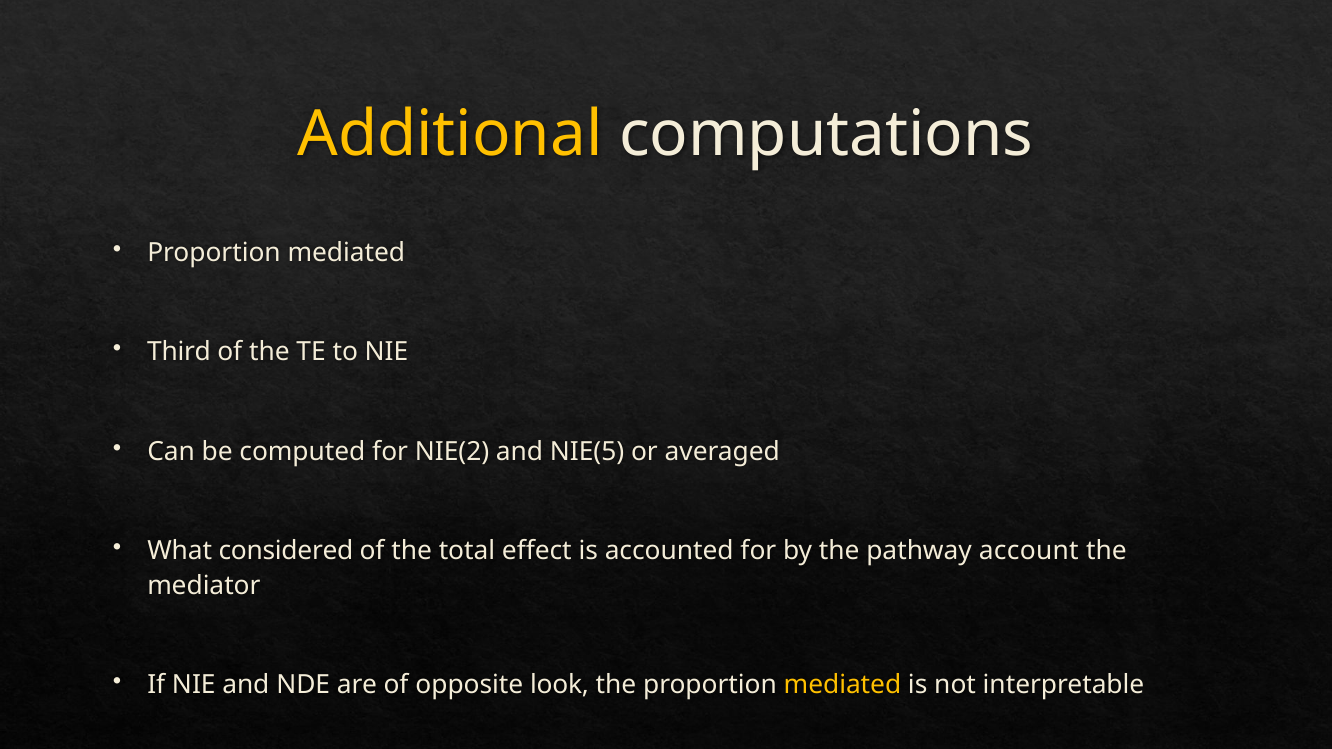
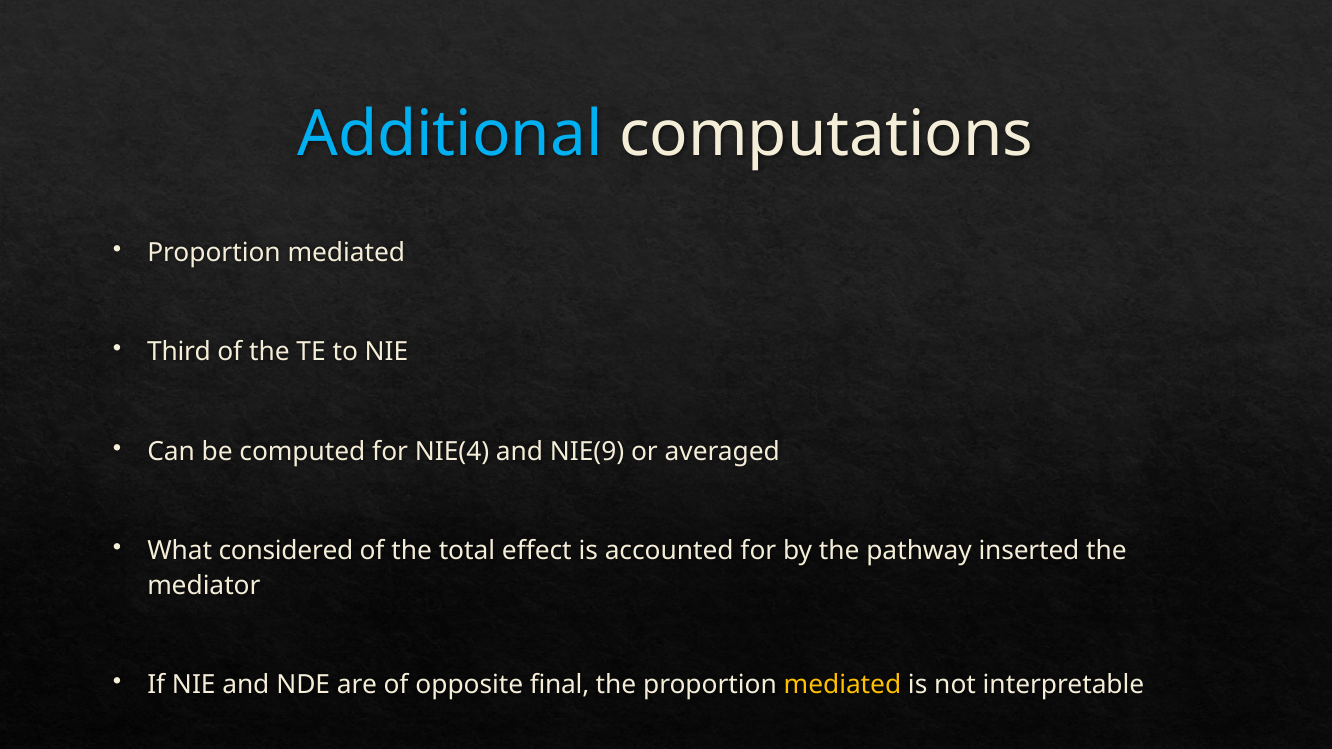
Additional colour: yellow -> light blue (450, 135)
NIE(2: NIE(2 -> NIE(4 (452, 452)
NIE(5: NIE(5 -> NIE(9 (587, 452)
account: account -> inserted (1029, 551)
look: look -> final (560, 685)
